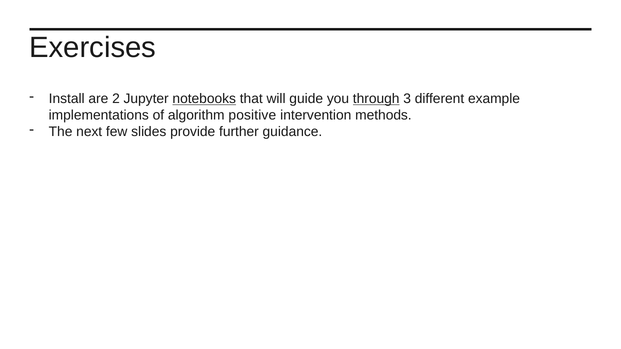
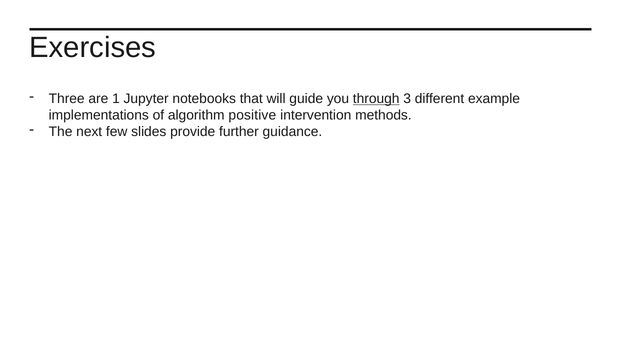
Install: Install -> Three (67, 99)
2: 2 -> 1 (116, 99)
notebooks underline: present -> none (204, 99)
